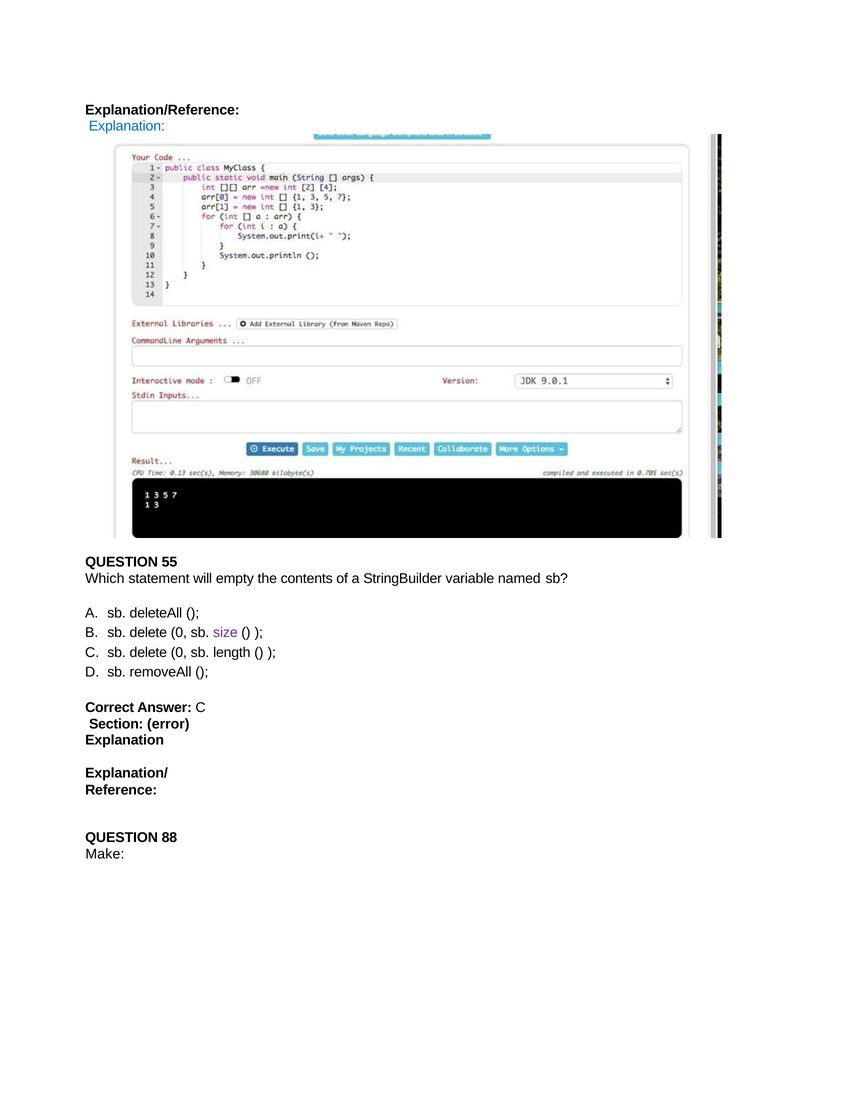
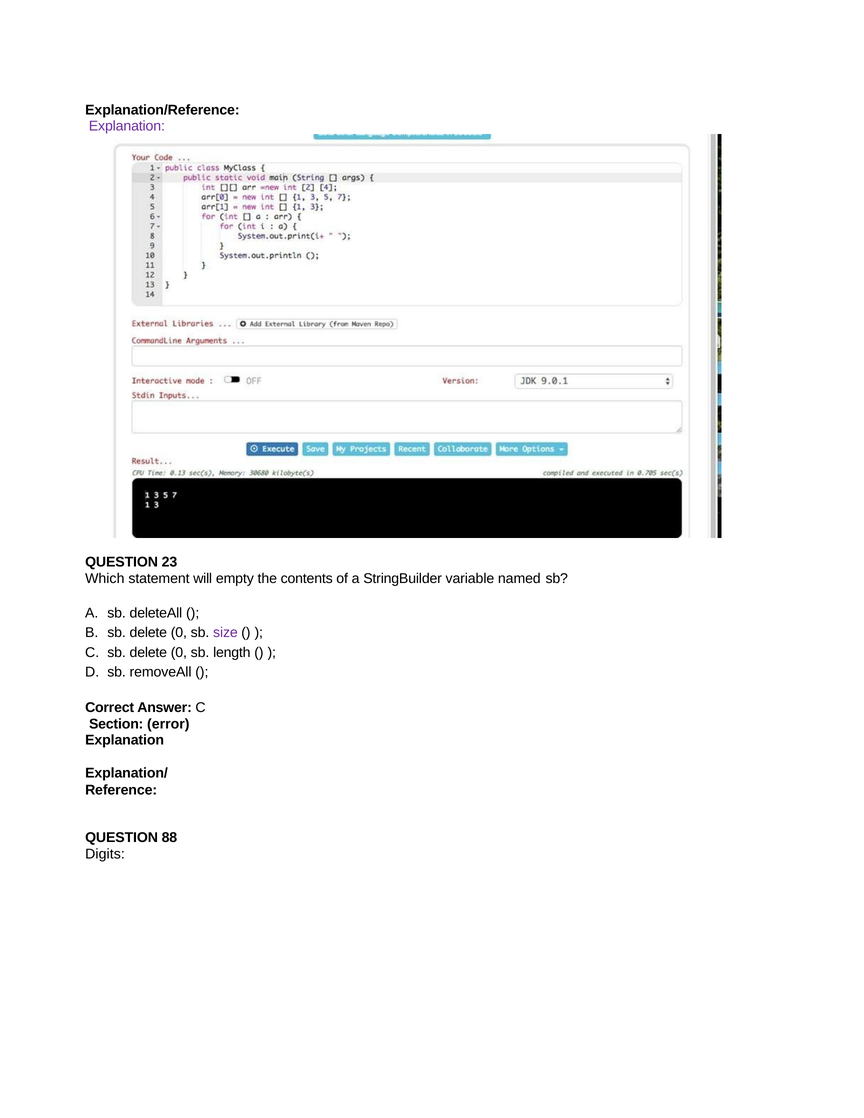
Explanation colour: blue -> purple (127, 126)
55: 55 -> 23 (169, 562)
Make: Make -> Digits (105, 854)
